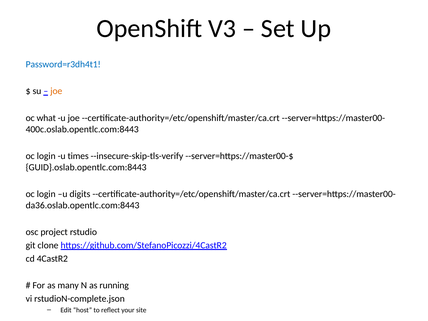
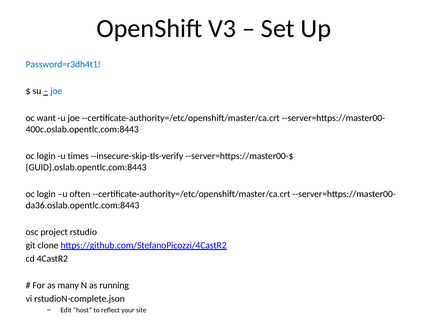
joe colour: orange -> blue (56, 91)
what: what -> want (46, 118)
digits: digits -> often (80, 194)
